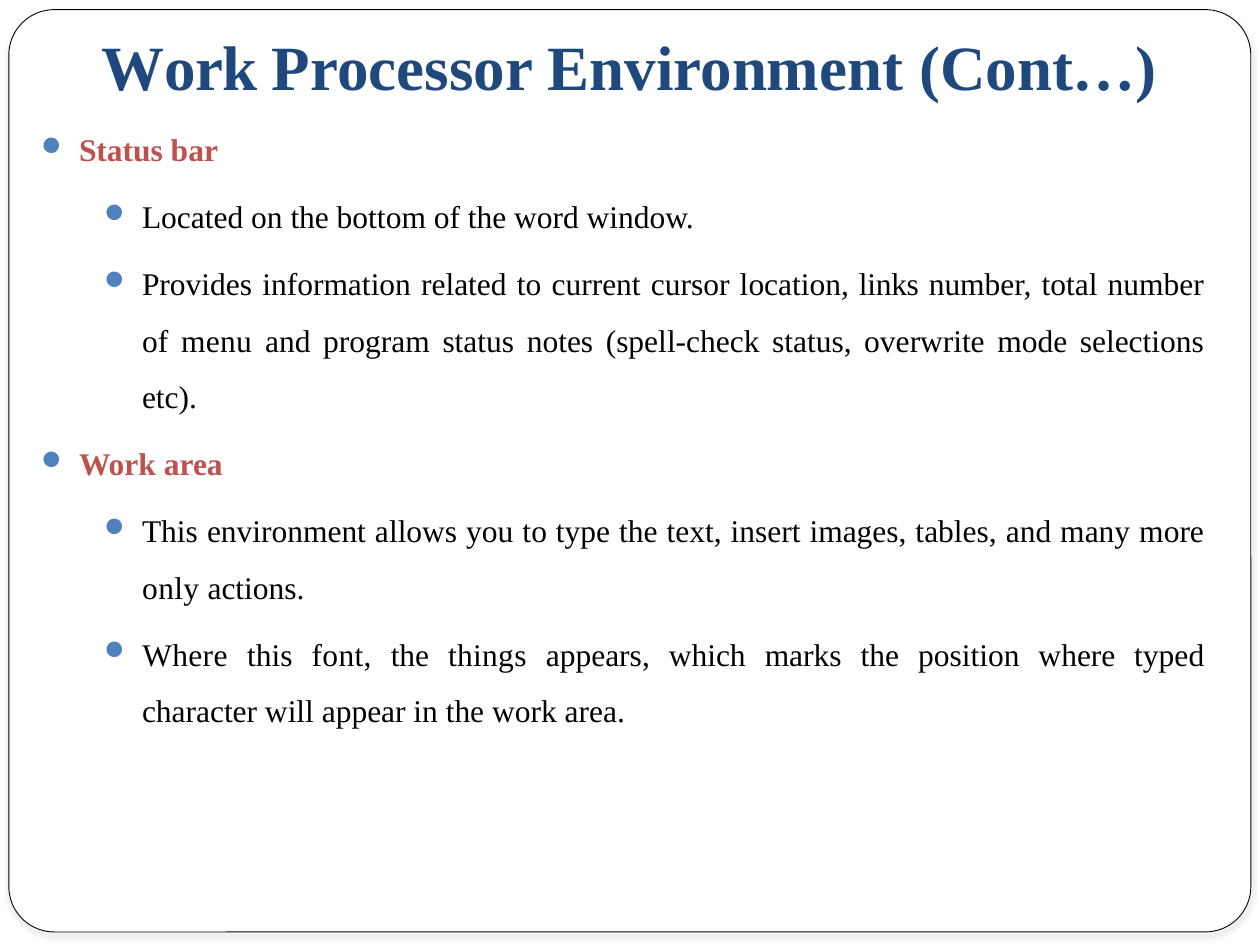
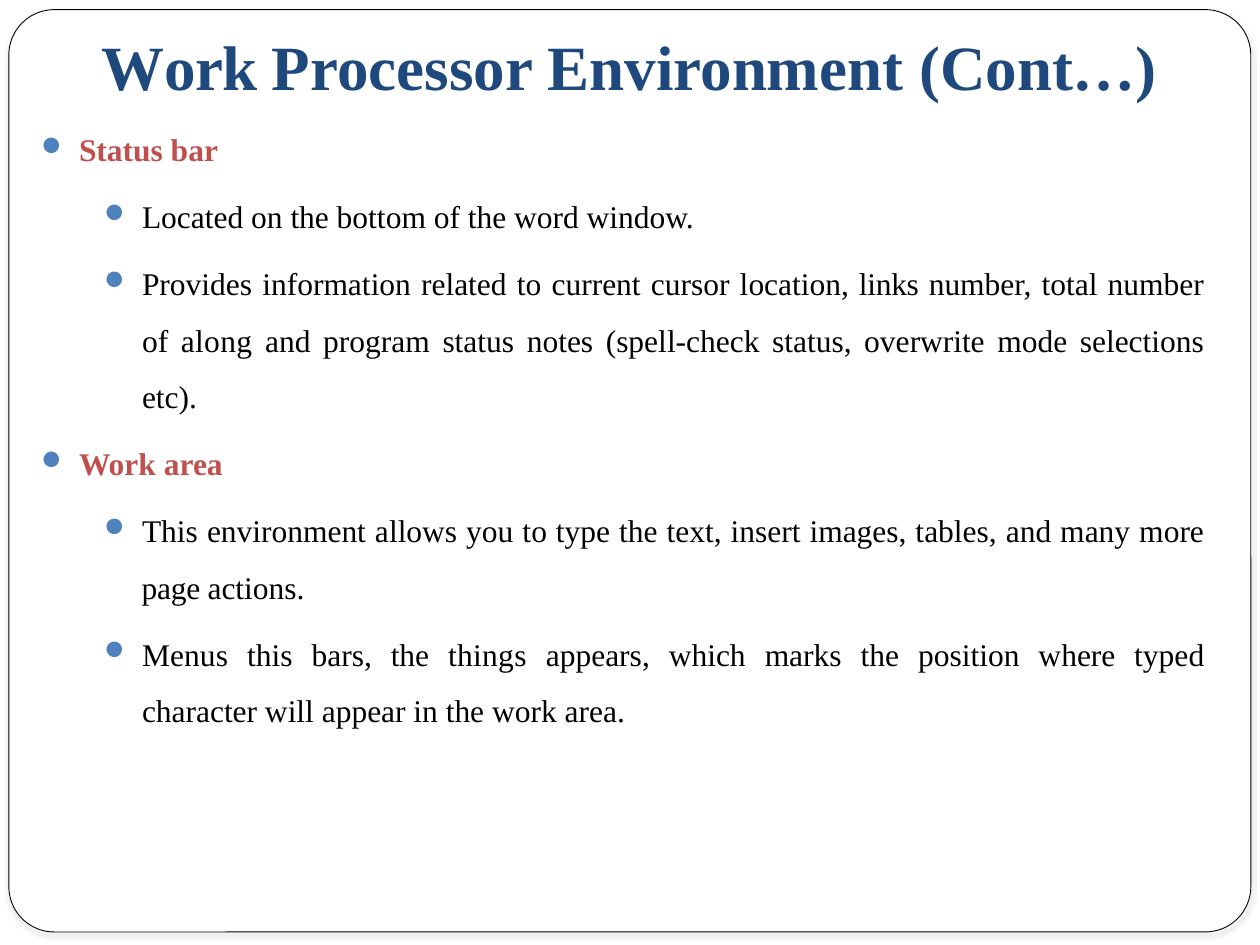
menu: menu -> along (217, 342)
only: only -> page (171, 589)
Where: Where -> Menus (185, 656)
font: font -> bars (342, 656)
